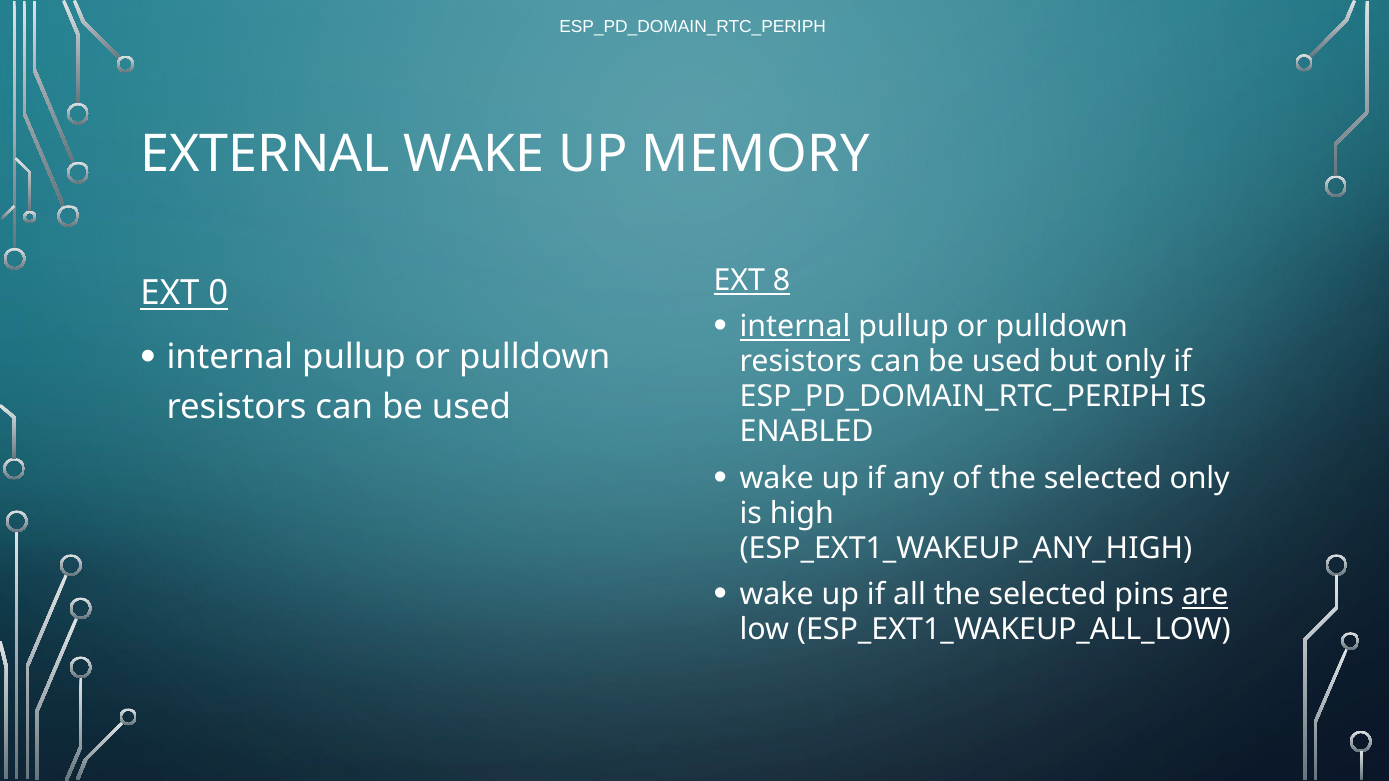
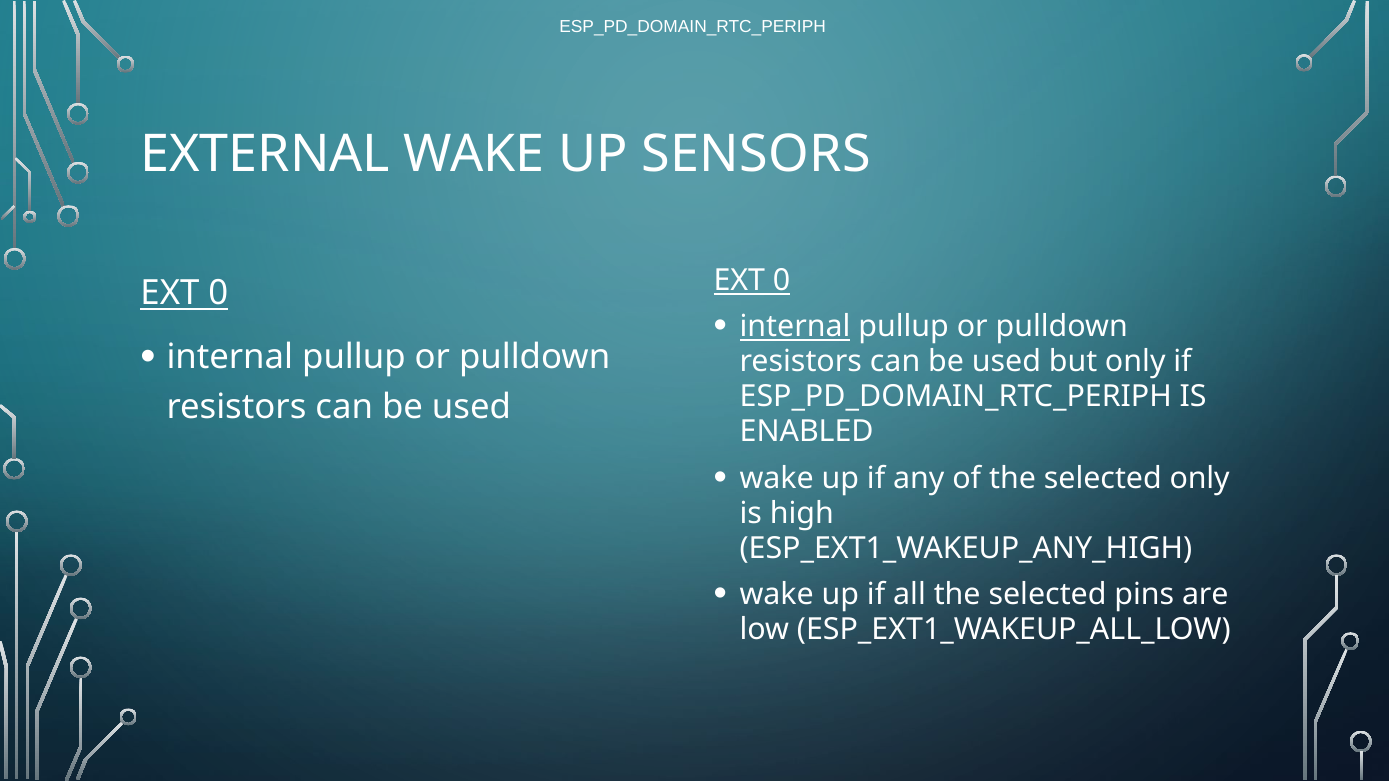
MEMORY: MEMORY -> SENSORS (756, 154)
8: 8 -> 0 (782, 280)
are underline: present -> none (1205, 595)
